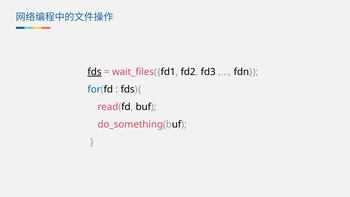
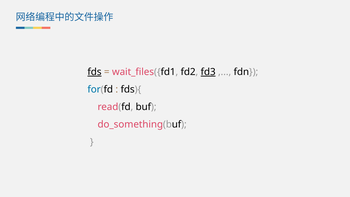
fd3 underline: none -> present (208, 72)
